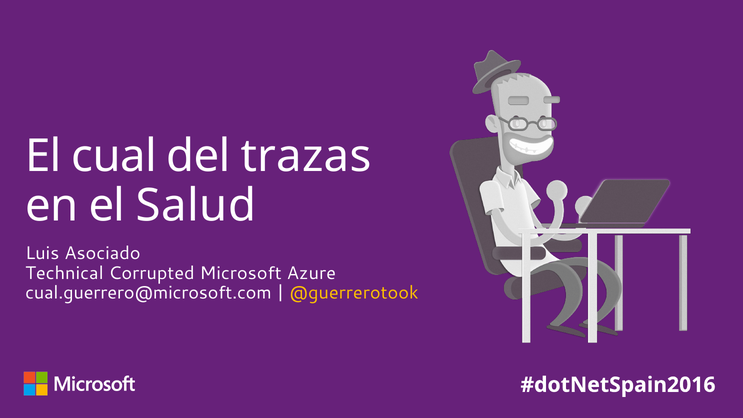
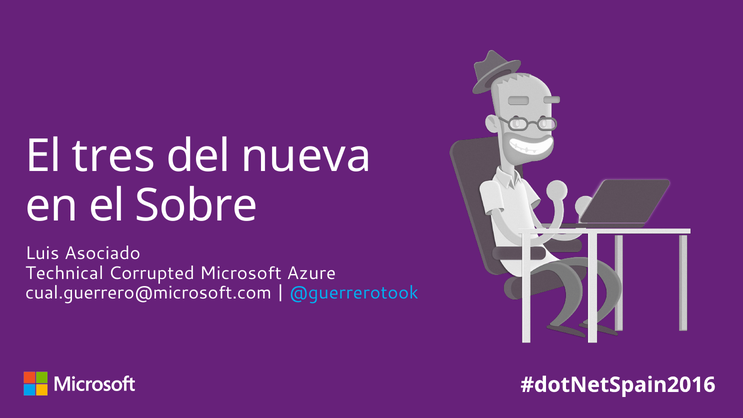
cual: cual -> tres (114, 156)
trazas: trazas -> nueva (306, 156)
Salud: Salud -> Sobre (196, 205)
@guerrerotook colour: yellow -> light blue (354, 293)
